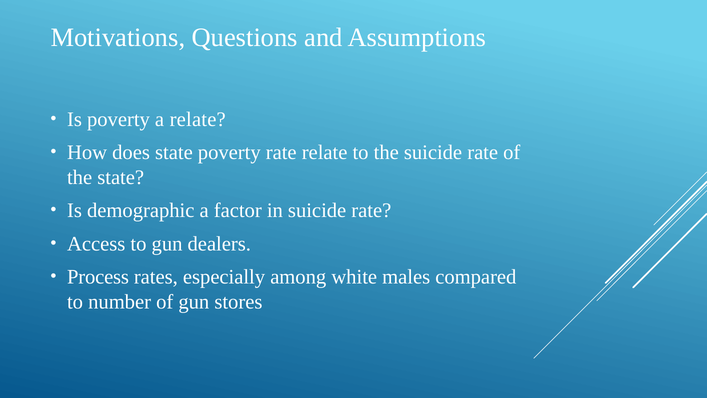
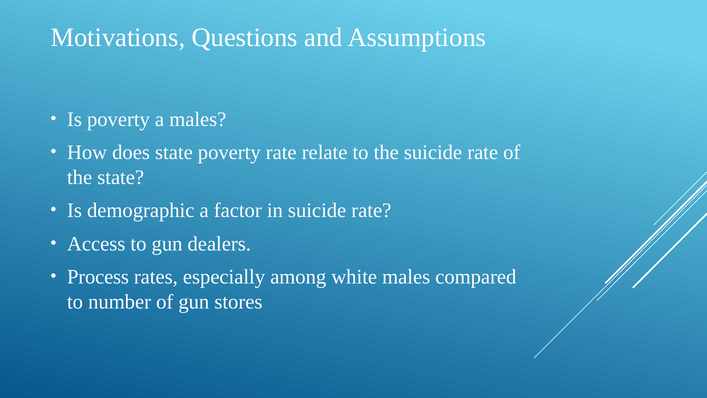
a relate: relate -> males (198, 119)
